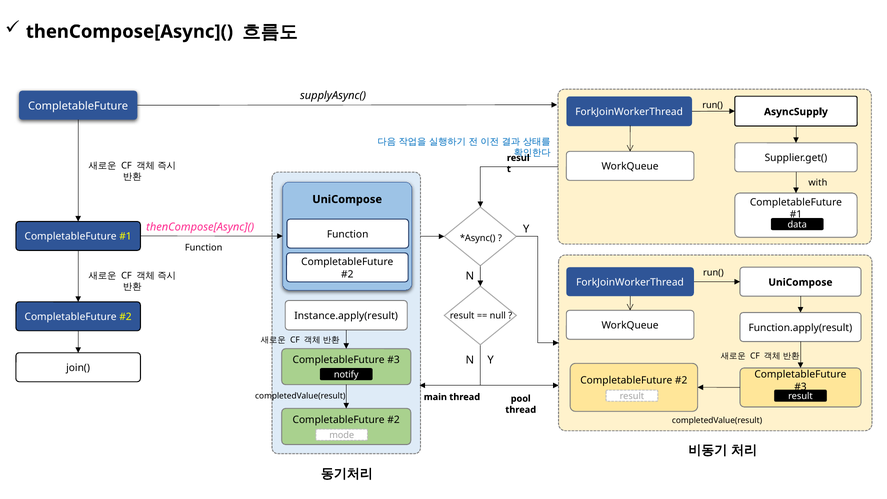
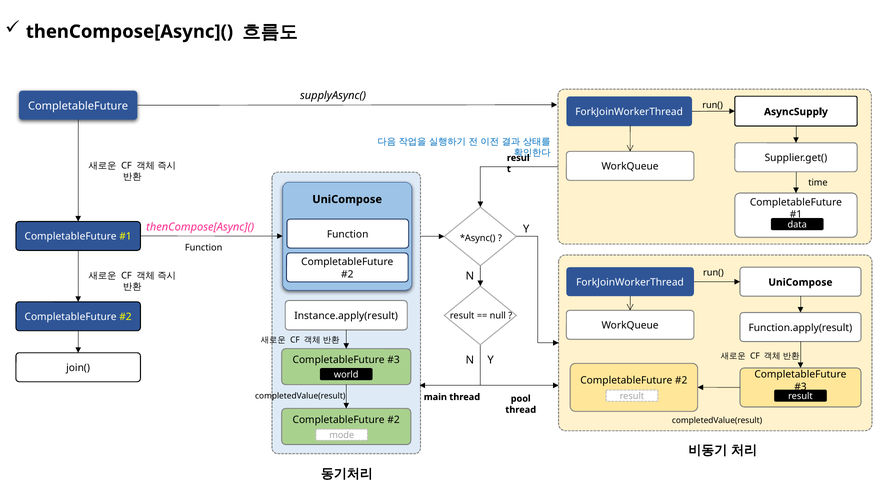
with: with -> time (818, 183)
notify: notify -> world (346, 375)
